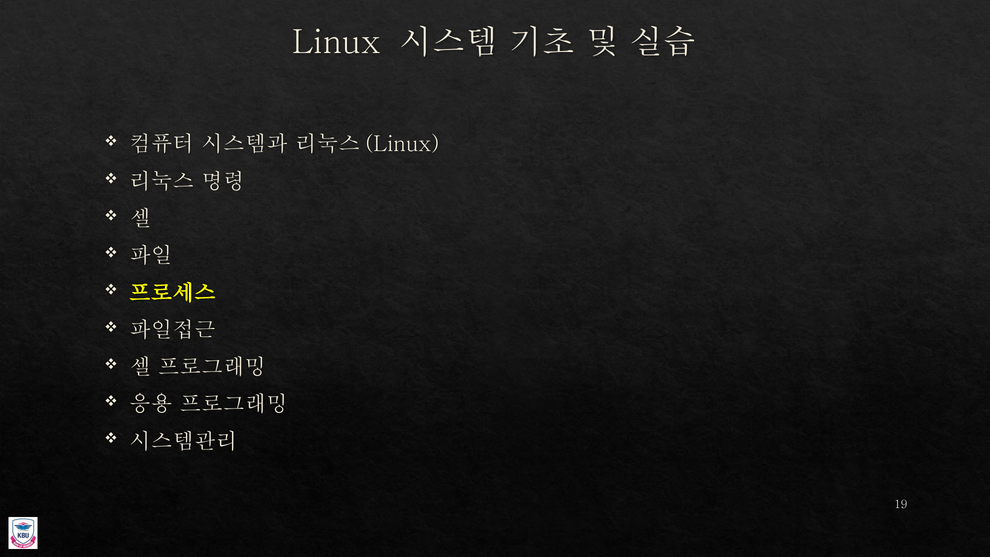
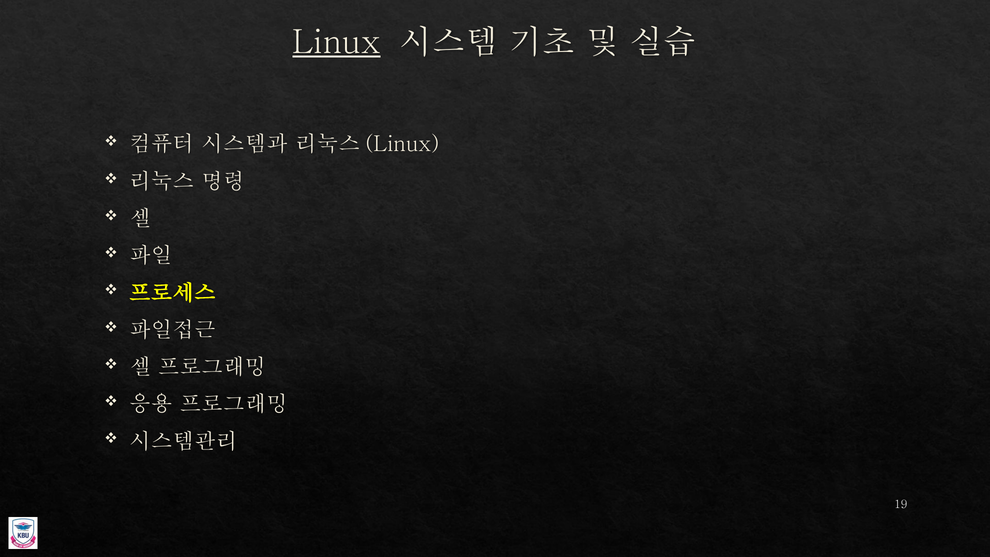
Linux underline: none -> present (336, 42)
